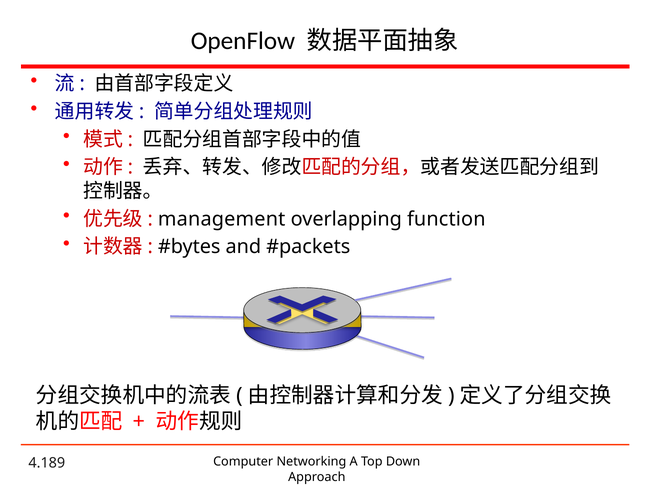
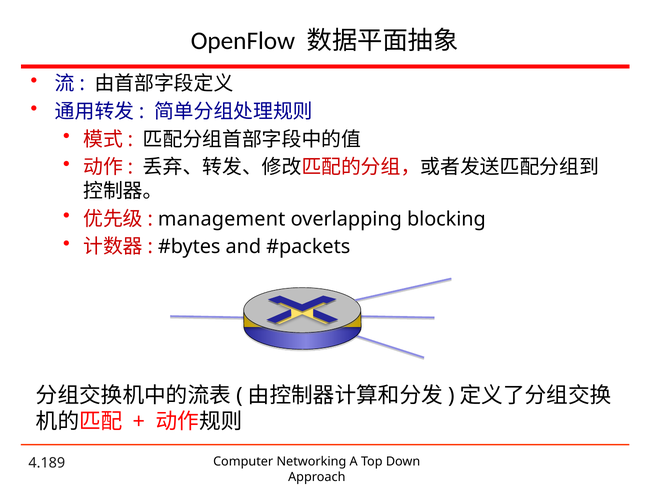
function: function -> blocking (446, 219)
